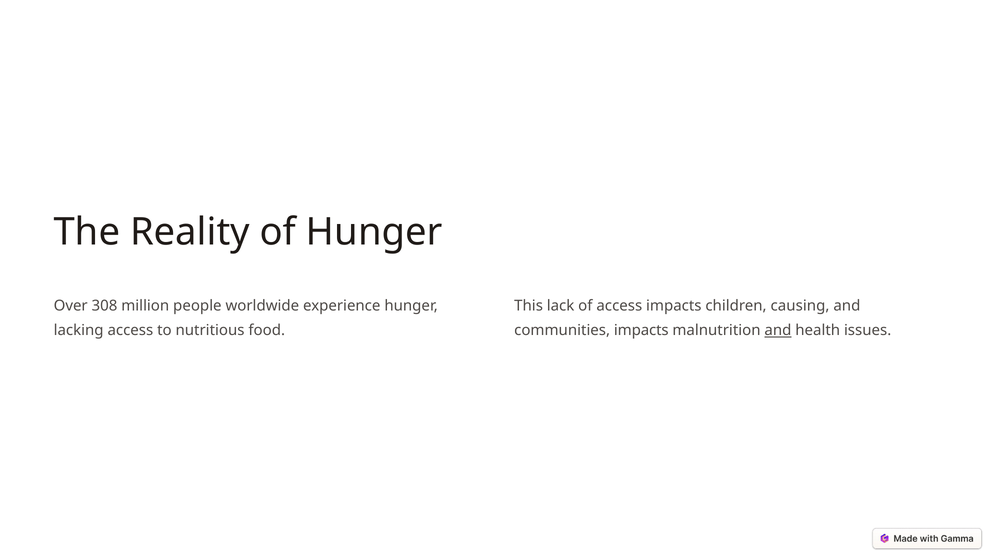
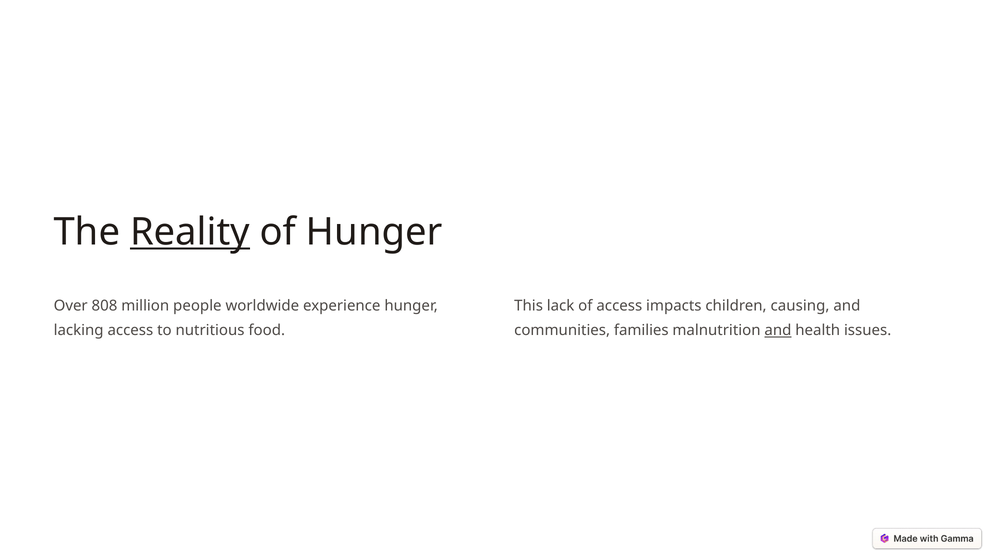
Reality underline: none -> present (190, 232)
308: 308 -> 808 (104, 306)
communities impacts: impacts -> families (641, 330)
